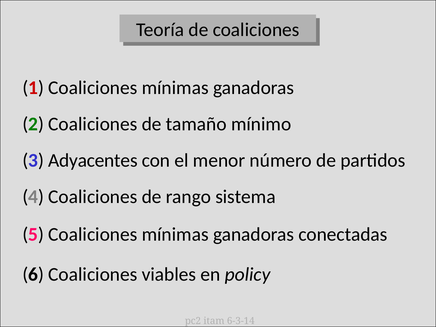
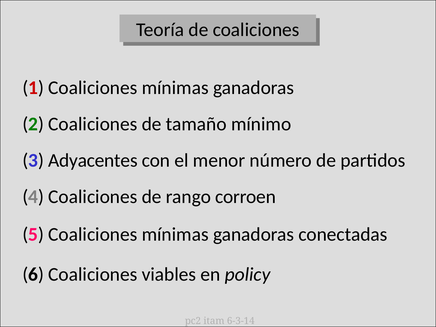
sistema: sistema -> corroen (246, 197)
